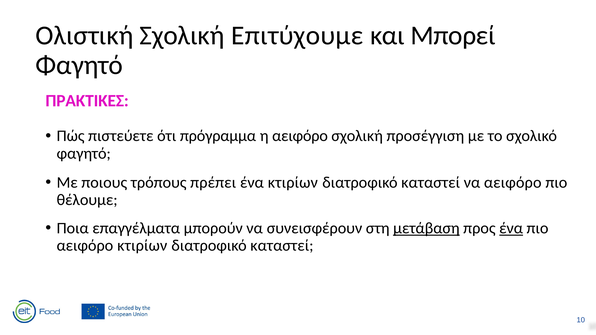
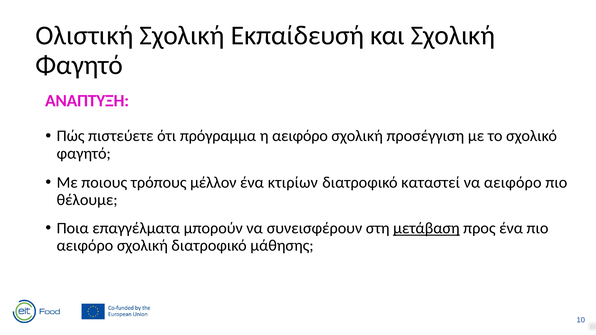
Επιτύχουμε: Επιτύχουμε -> Εκπαίδευσή (297, 36)
και Μπορεί: Μπορεί -> Σχολική (453, 36)
ΠΡΑΚΤΙΚΕΣ: ΠΡΑΚΤΙΚΕΣ -> ΑΝΑΠΤΥΞΗ (87, 101)
πρέπει: πρέπει -> μέλλον (213, 183)
ένα underline: present -> none (511, 228)
κτιρίων: κτιρίων -> σχολική (142, 246)
καταστεί: καταστεί -> μάθησης (282, 246)
